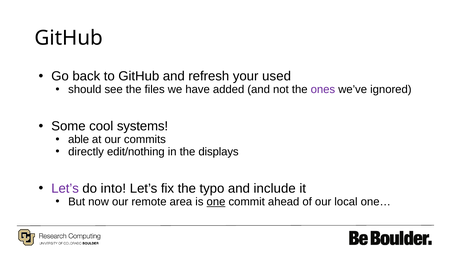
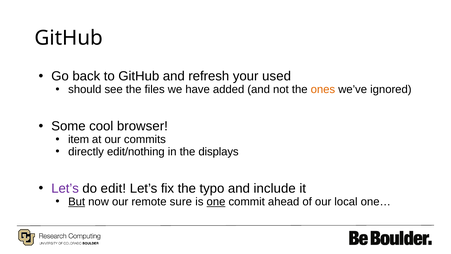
ones colour: purple -> orange (323, 89)
systems: systems -> browser (142, 126)
able: able -> item (79, 139)
into: into -> edit (113, 188)
But underline: none -> present (77, 201)
area: area -> sure (181, 201)
